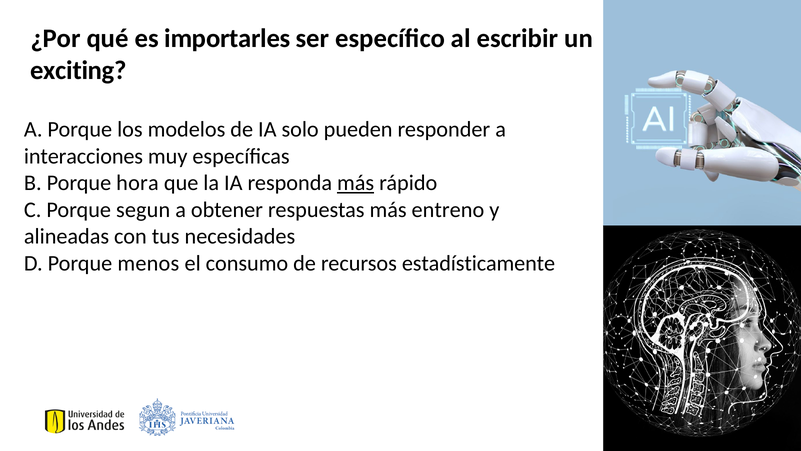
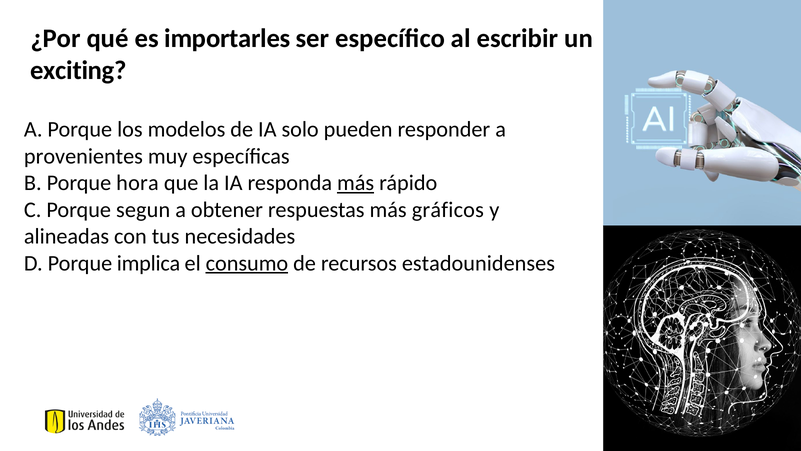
interacciones: interacciones -> provenientes (83, 156)
entreno: entreno -> gráficos (448, 210)
menos: menos -> implica (149, 263)
consumo underline: none -> present (247, 263)
estadísticamente: estadísticamente -> estadounidenses (478, 263)
